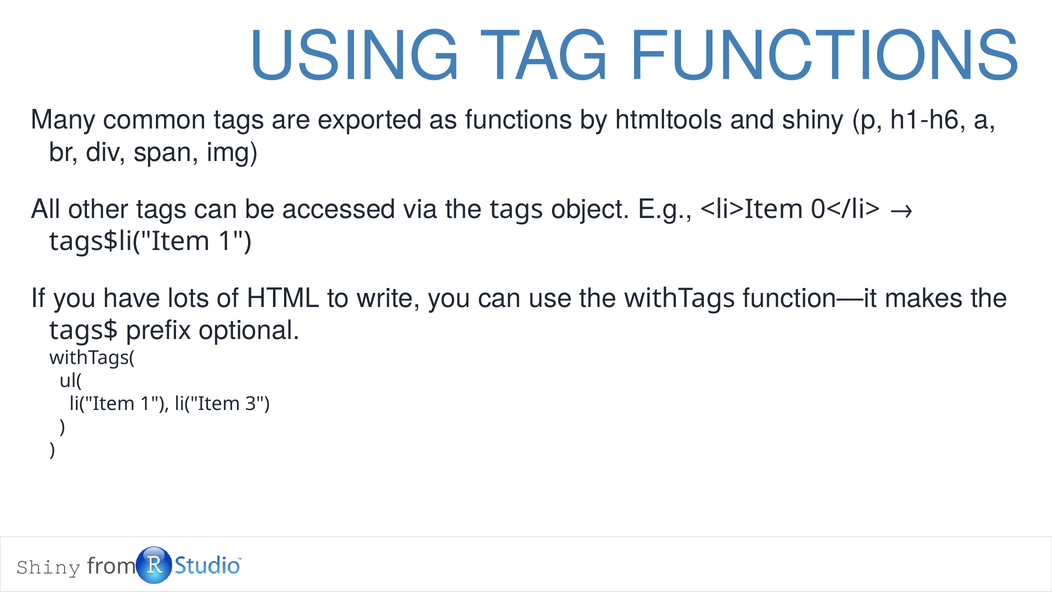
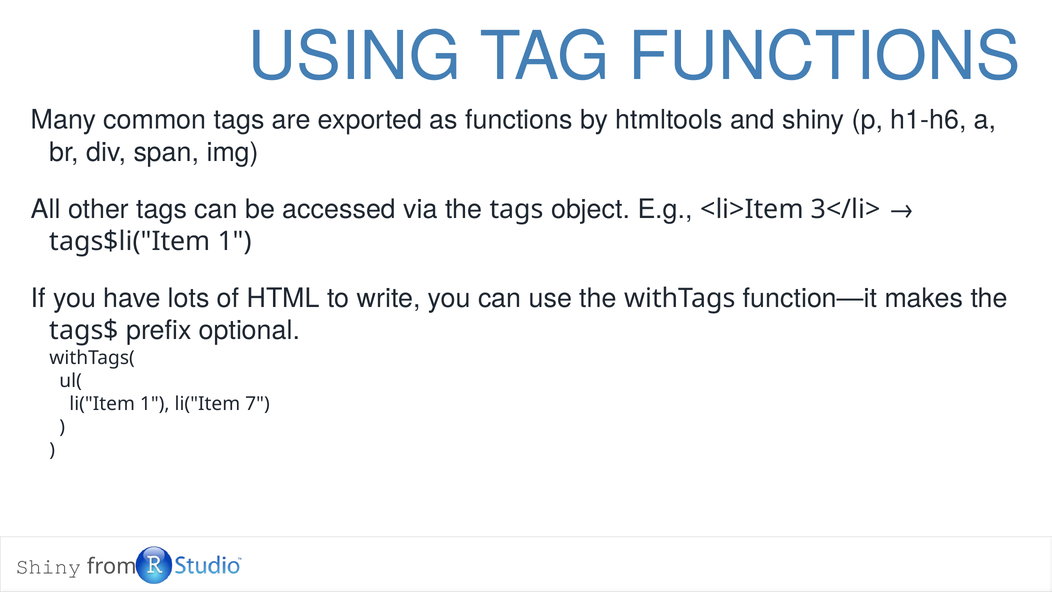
0</li>: 0</li> -> 3</li> (846, 209)
3: 3 -> 7 (257, 404)
